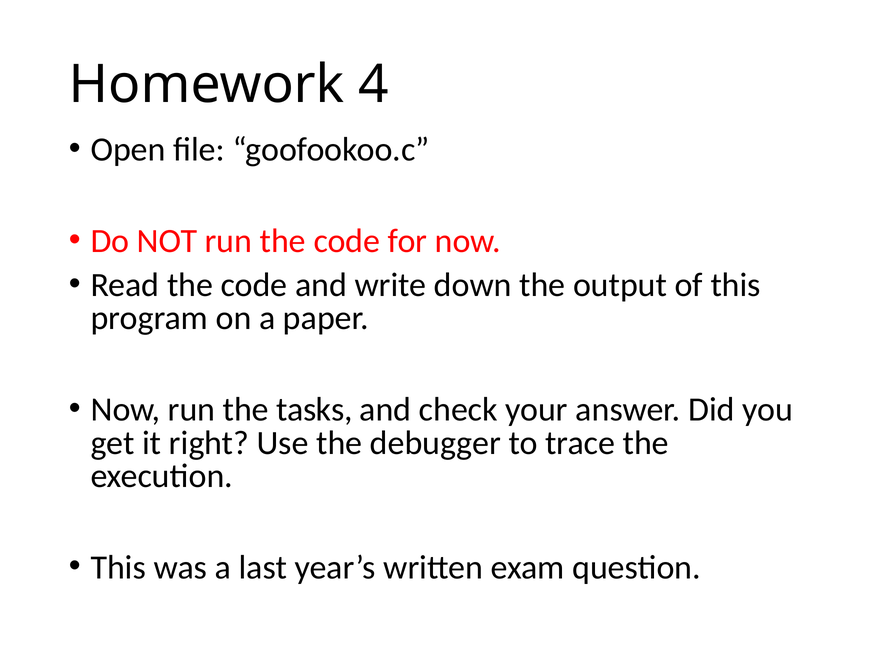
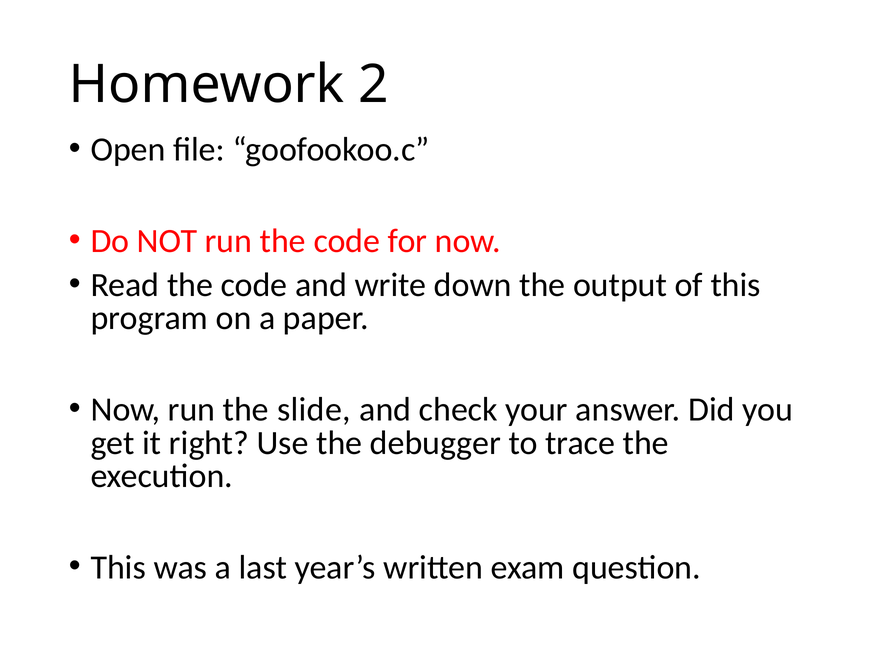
4: 4 -> 2 (374, 85)
tasks: tasks -> slide (314, 410)
